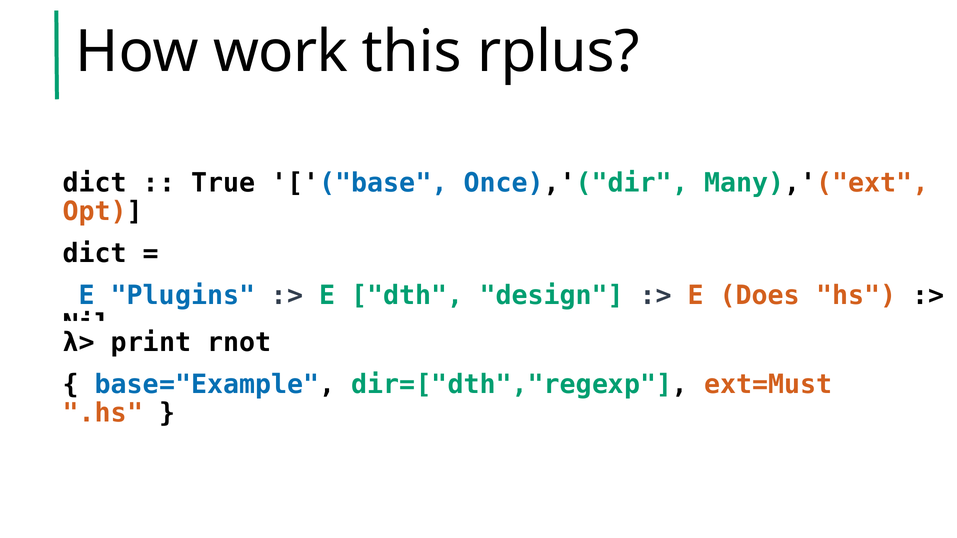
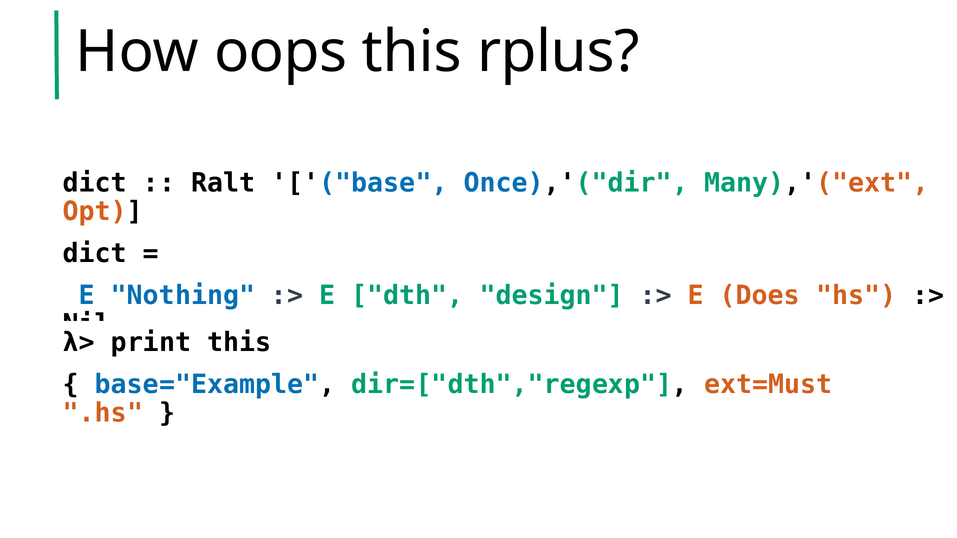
work: work -> oops (281, 52)
True: True -> Ralt (223, 183)
Plugins: Plugins -> Nothing (183, 296)
print rnot: rnot -> this (239, 342)
